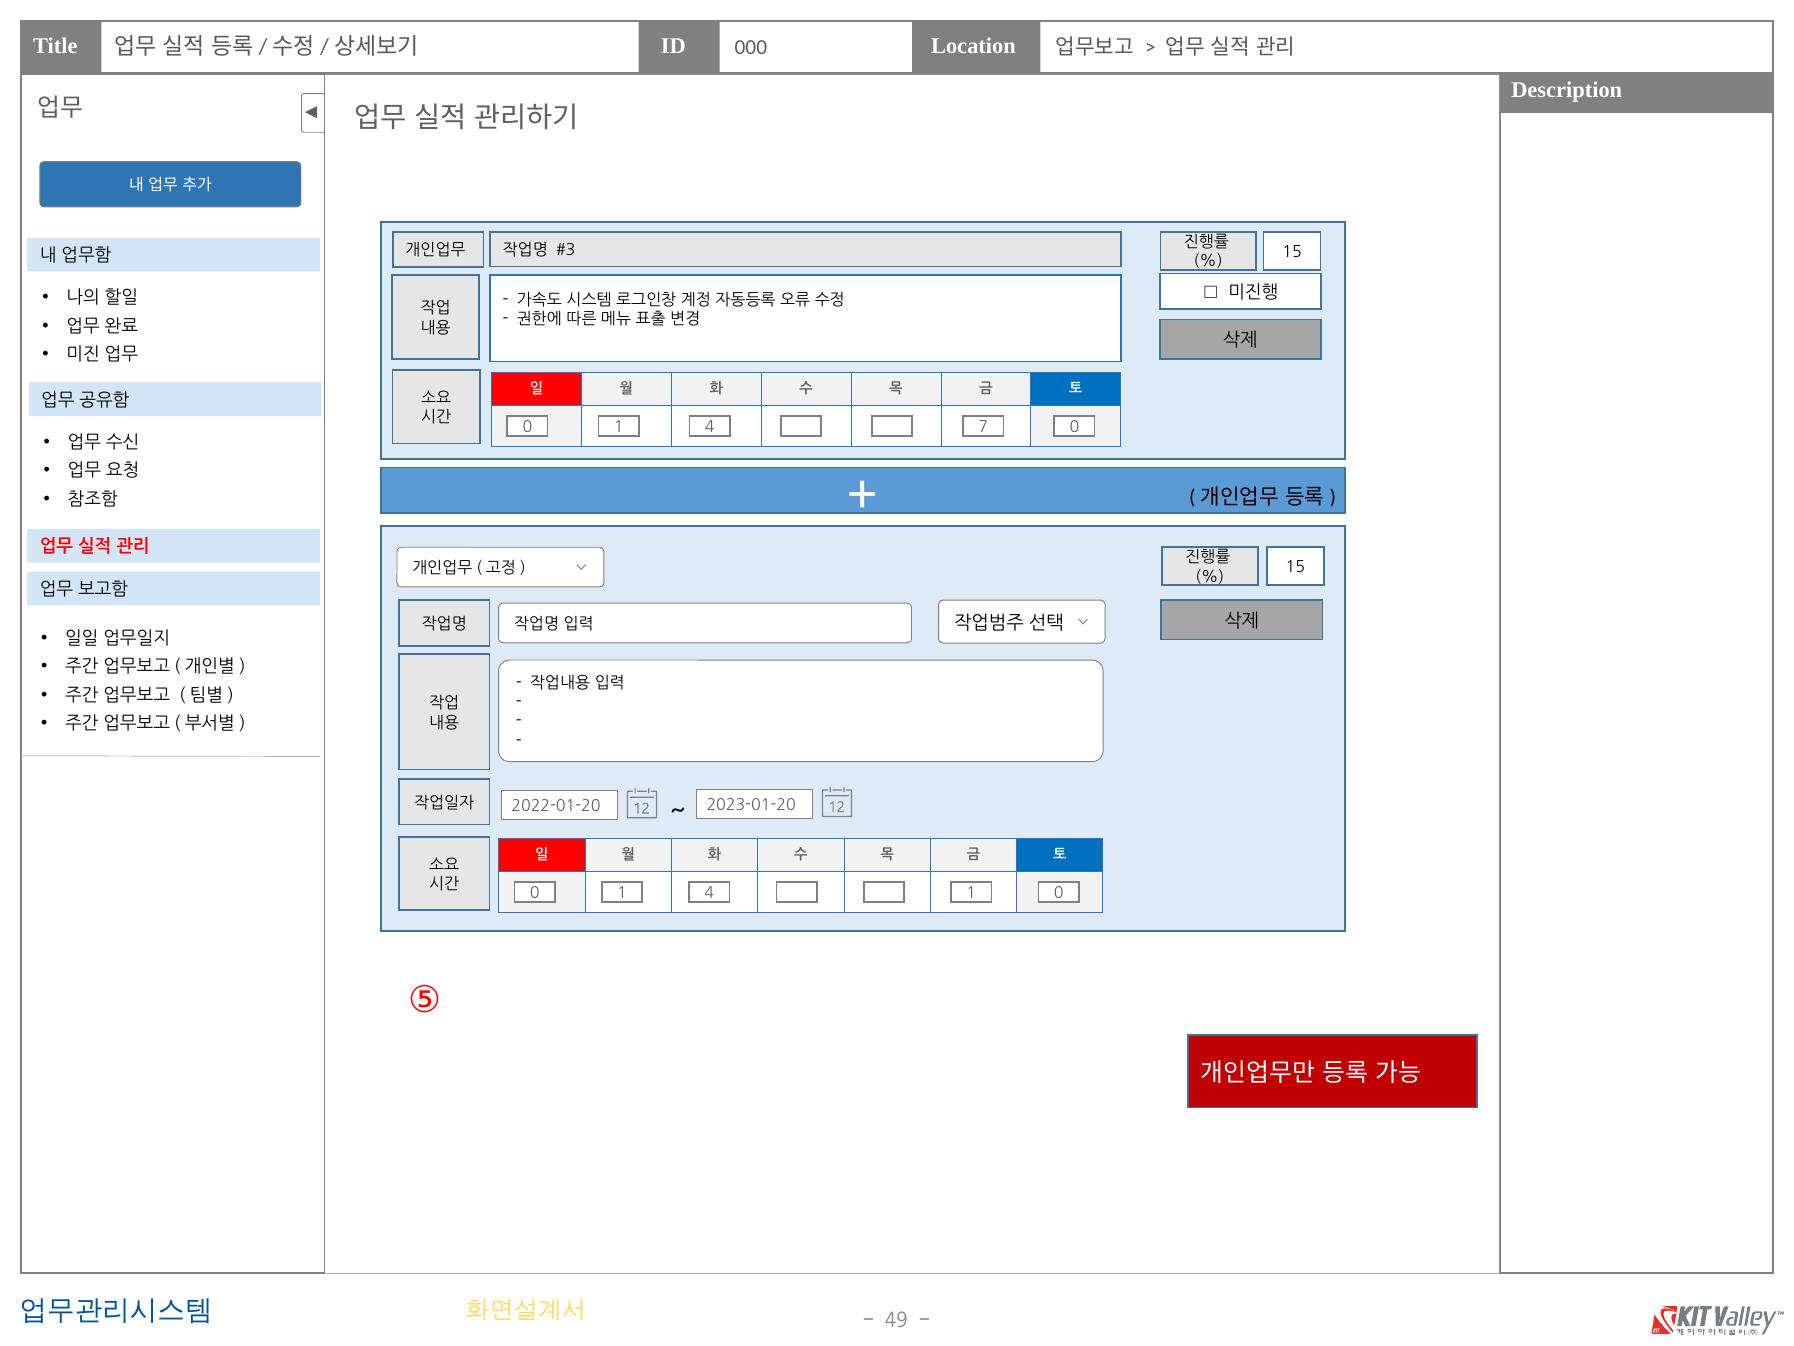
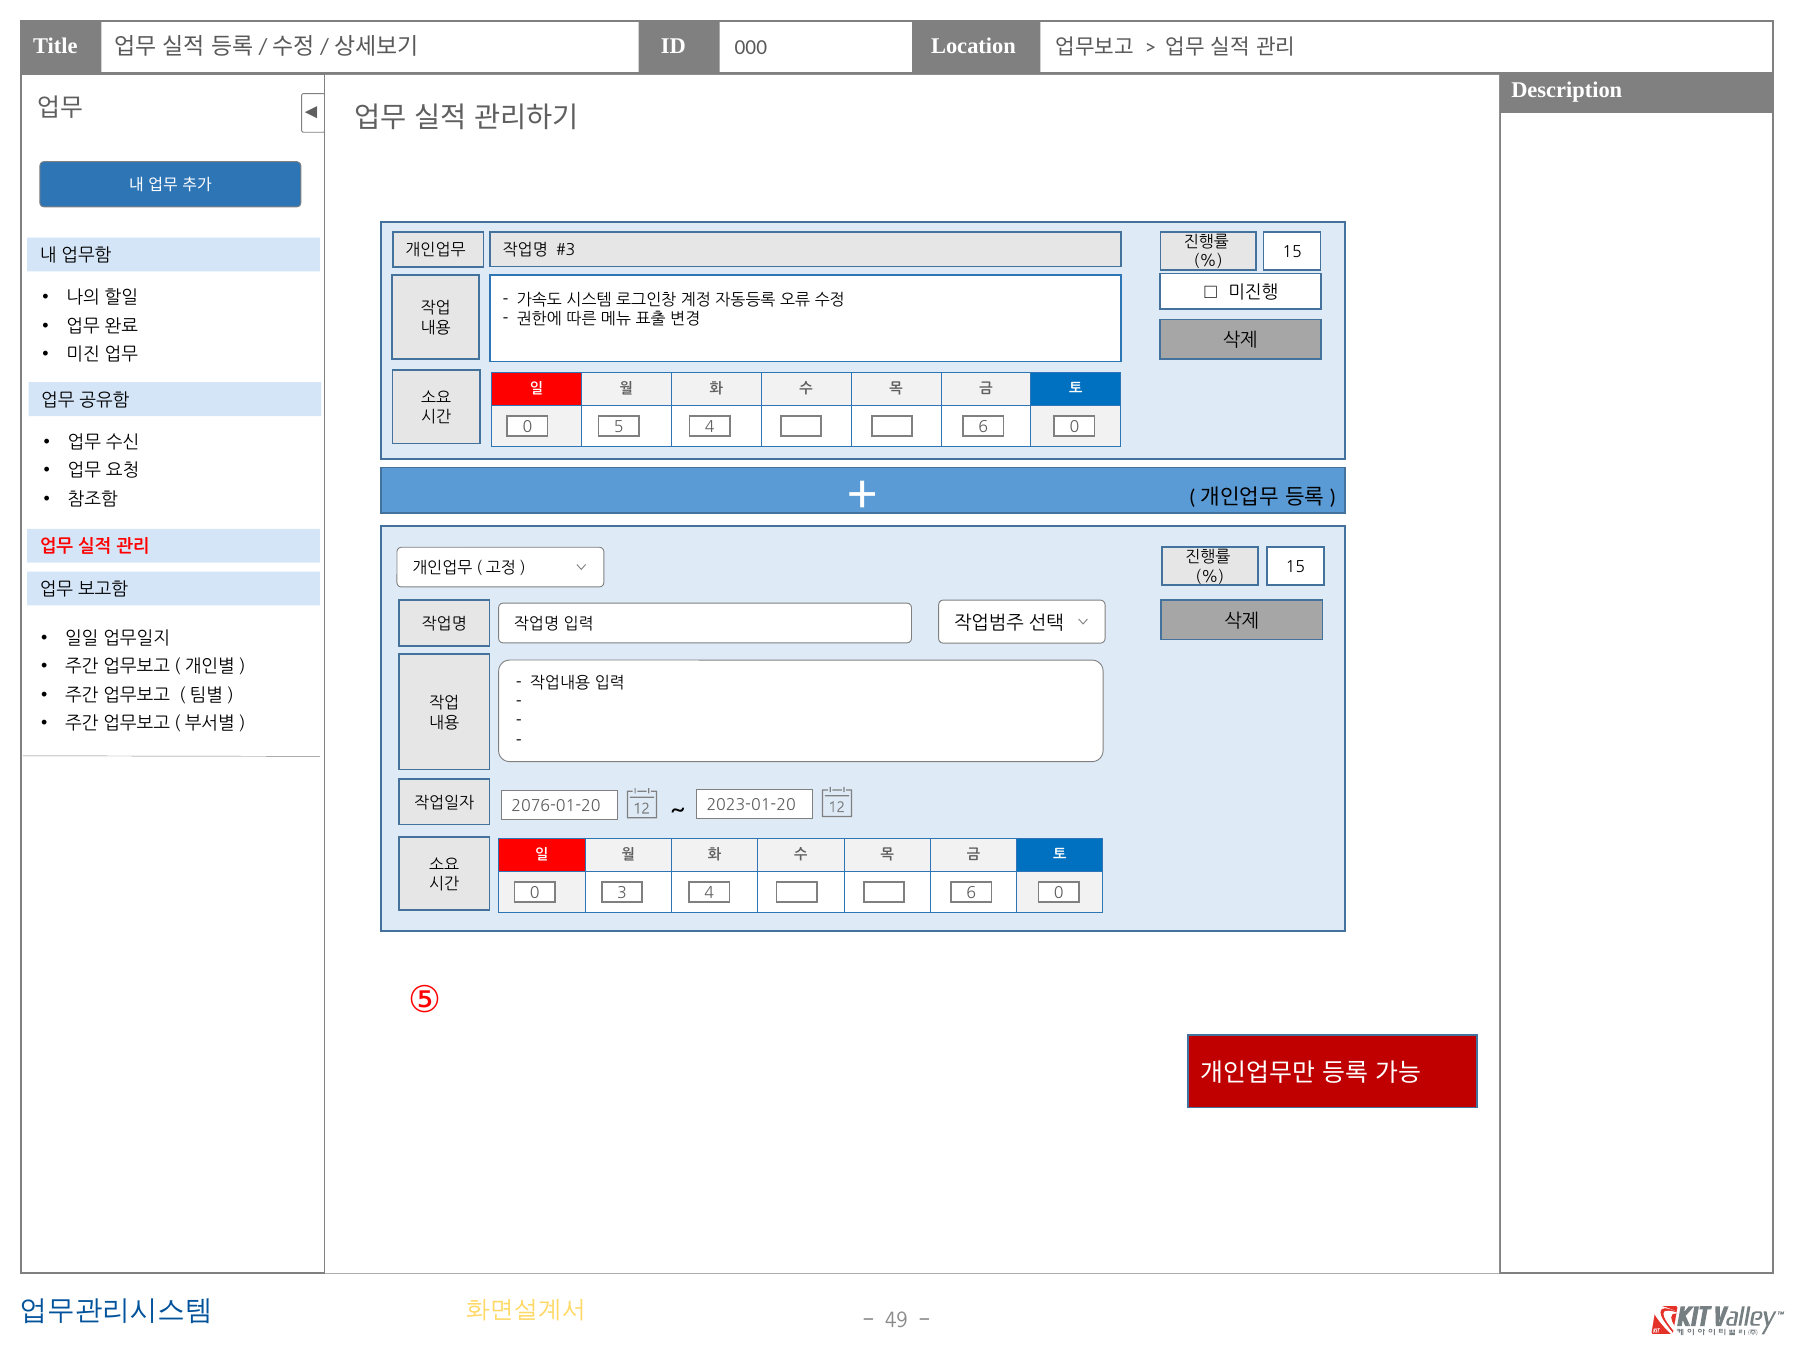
1: 1 -> 5 (619, 427)
7: 7 -> 6 (983, 427)
2022-01-20: 2022-01-20 -> 2076-01-20 (556, 806)
1: 1 -> 3 (622, 893)
1: 1 -> 6 (971, 893)
